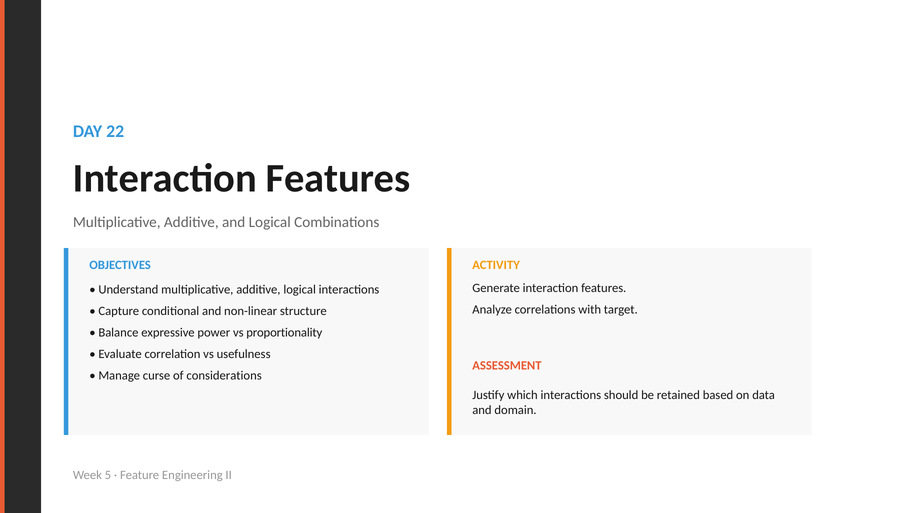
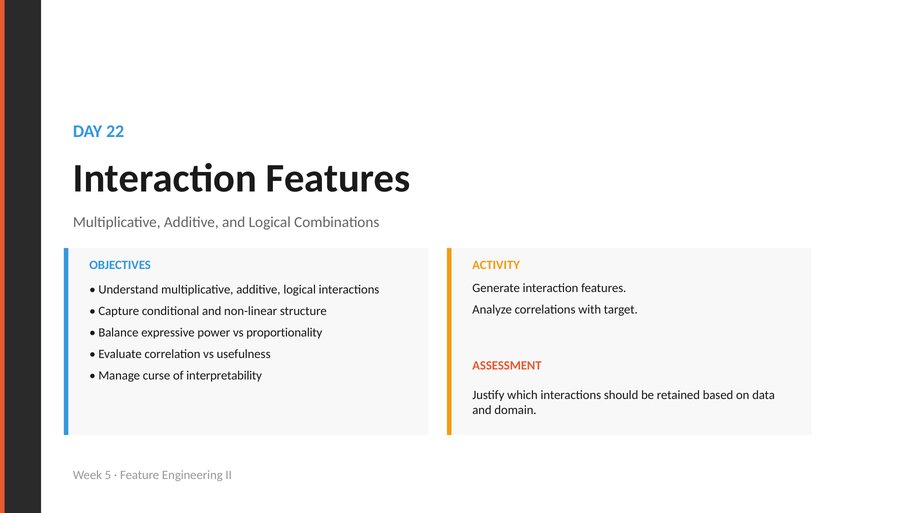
considerations: considerations -> interpretability (224, 376)
